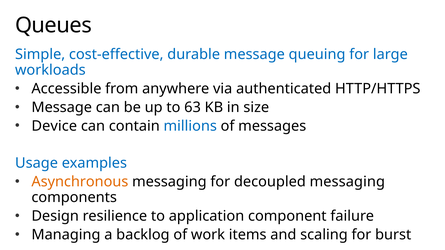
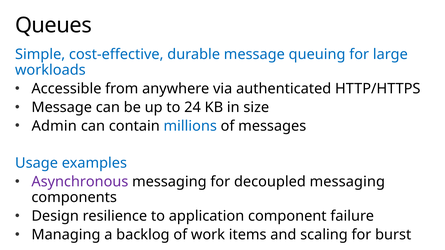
63: 63 -> 24 (193, 107)
Device: Device -> Admin (54, 126)
Asynchronous colour: orange -> purple (80, 182)
